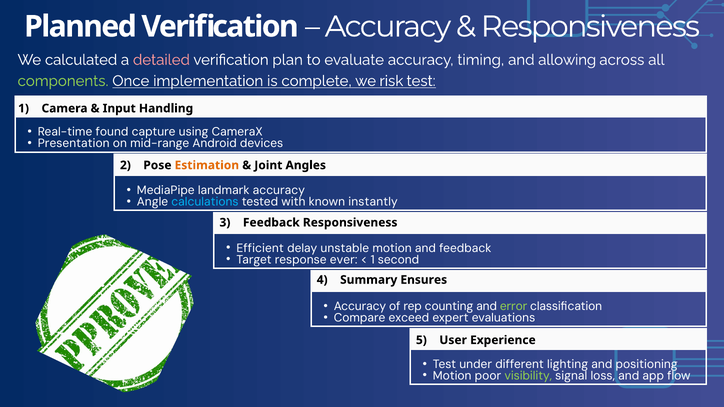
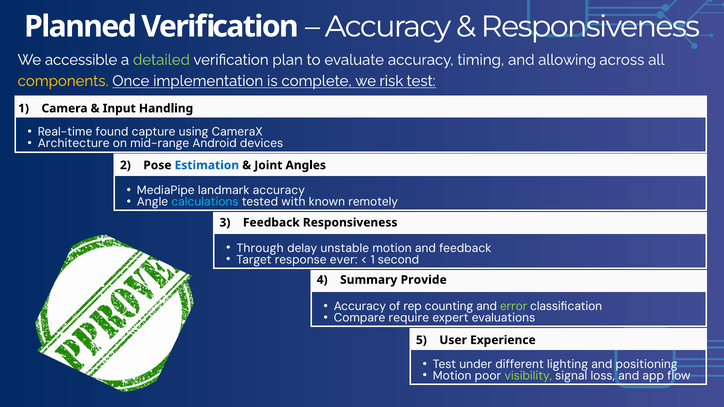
calculated: calculated -> accessible (81, 60)
detailed colour: pink -> light green (161, 60)
components colour: light green -> yellow (63, 81)
Presentation: Presentation -> Architecture (74, 143)
Estimation colour: orange -> blue (207, 165)
instantly: instantly -> remotely (373, 202)
Efficient: Efficient -> Through (260, 248)
Ensures: Ensures -> Provide (424, 280)
exceed: exceed -> require (409, 318)
